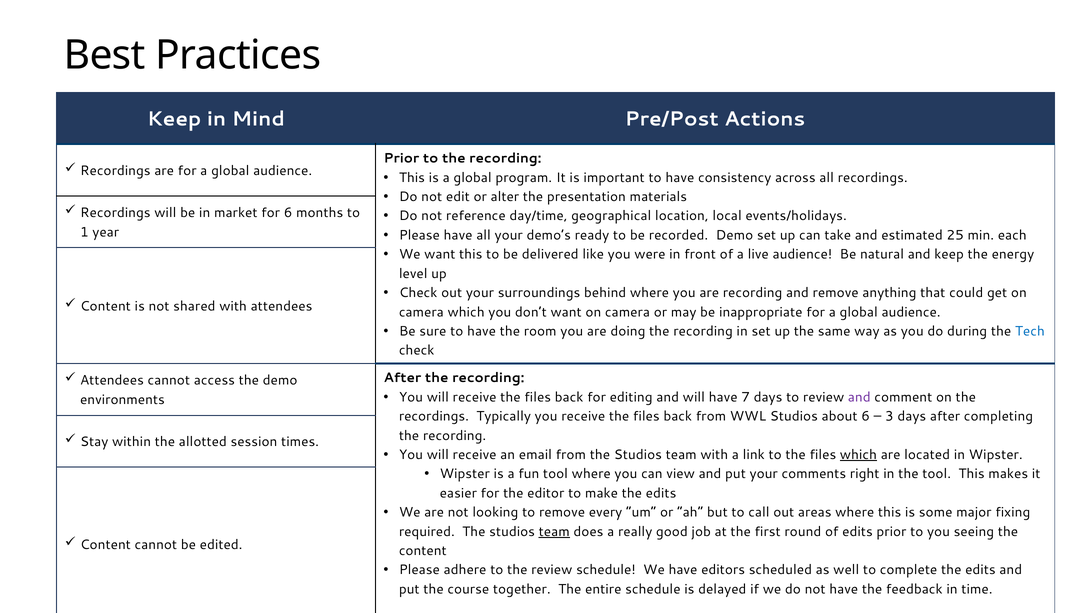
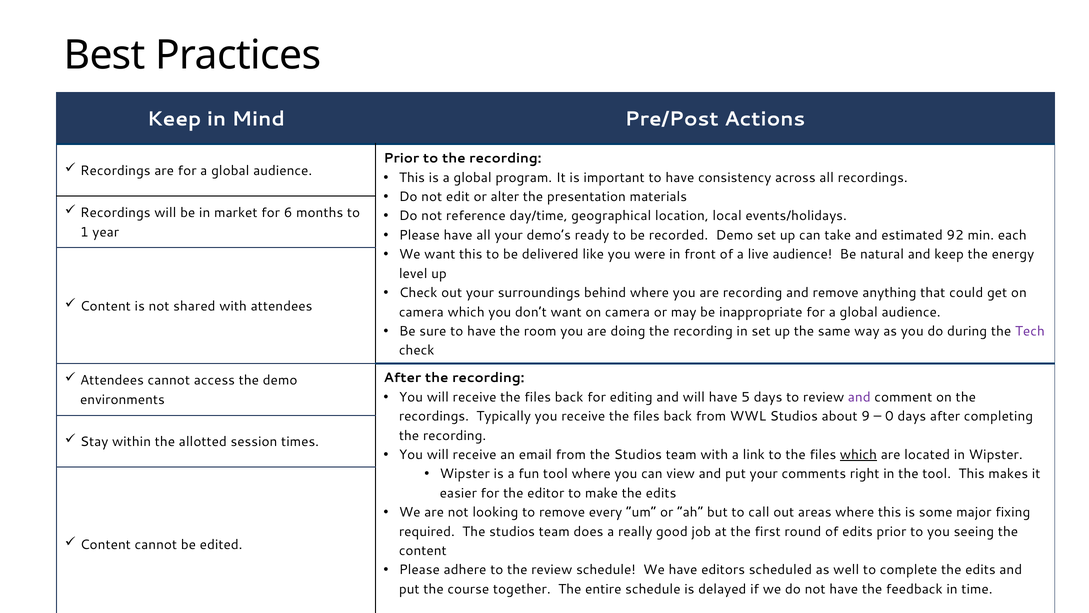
25: 25 -> 92 (955, 235)
Tech colour: blue -> purple (1030, 331)
7: 7 -> 5 (746, 397)
about 6: 6 -> 9 (866, 416)
3: 3 -> 0 (889, 416)
team underline: present -> none (554, 531)
